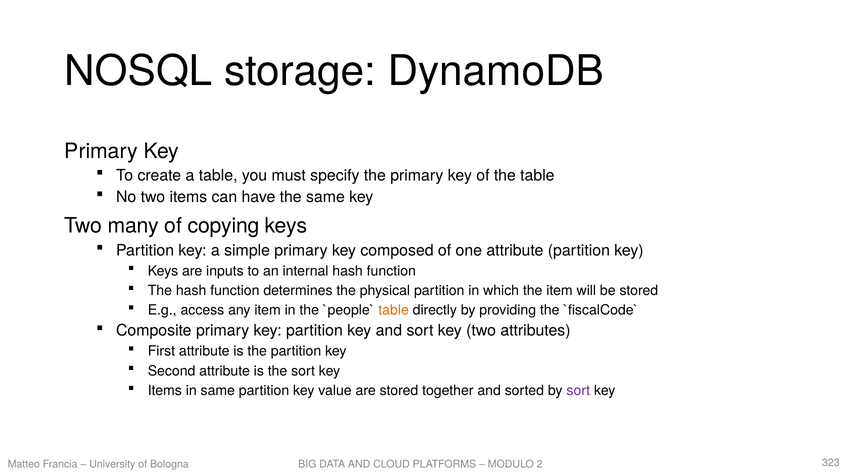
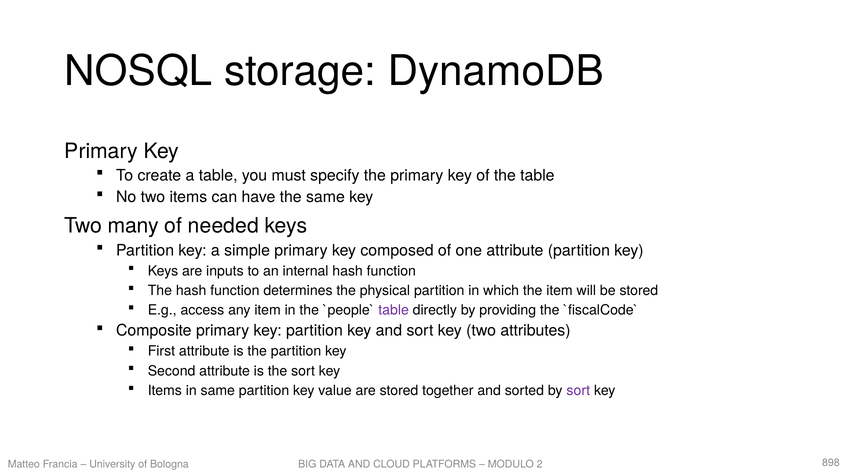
copying: copying -> needed (223, 226)
table colour: orange -> purple (394, 310)
323: 323 -> 898 (831, 463)
